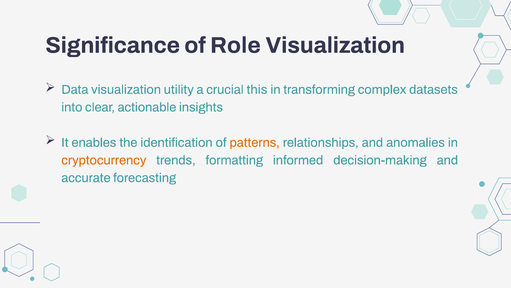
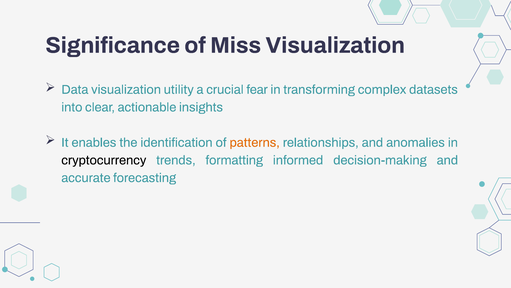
Role: Role -> Miss (236, 45)
this: this -> fear (257, 89)
cryptocurrency colour: orange -> black (104, 160)
